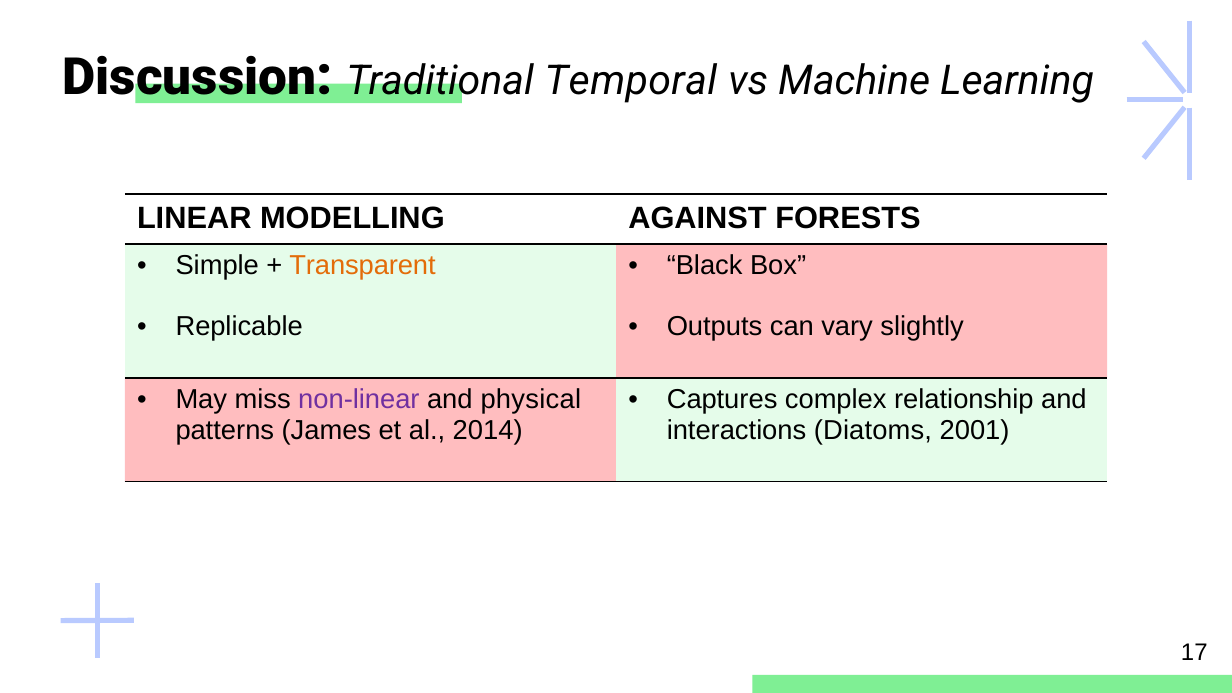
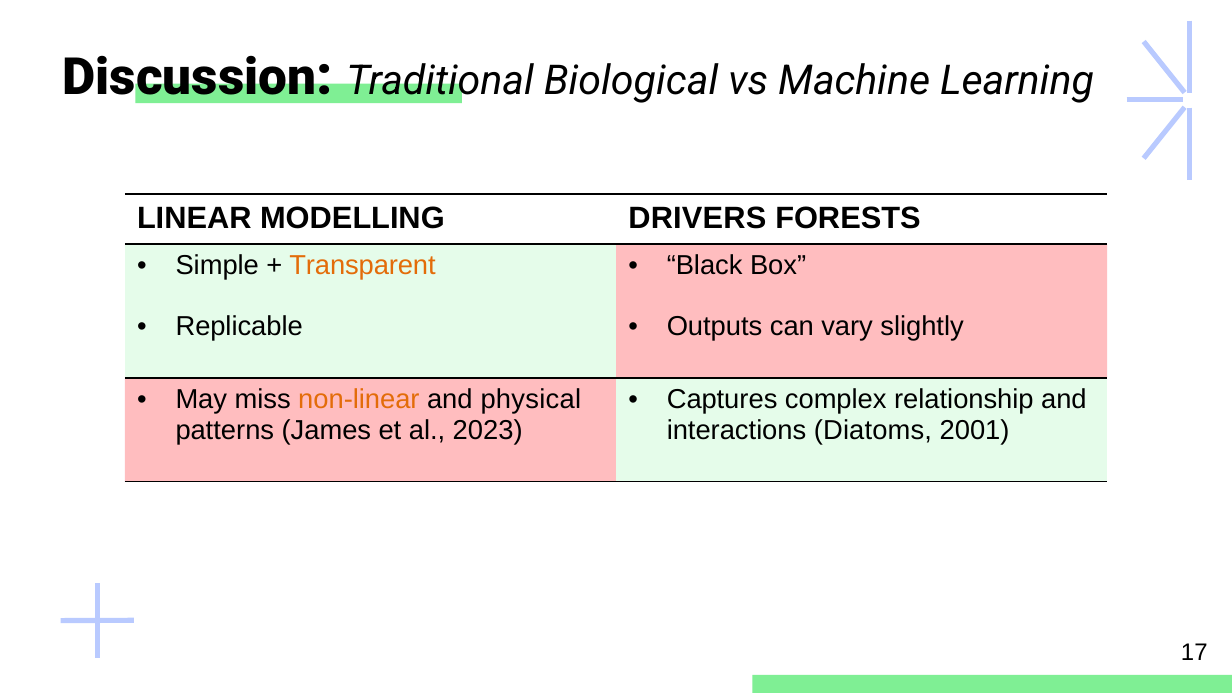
Temporal: Temporal -> Biological (631, 81)
AGAINST: AGAINST -> DRIVERS (697, 218)
non-linear colour: purple -> orange (359, 400)
2014: 2014 -> 2023 (488, 430)
